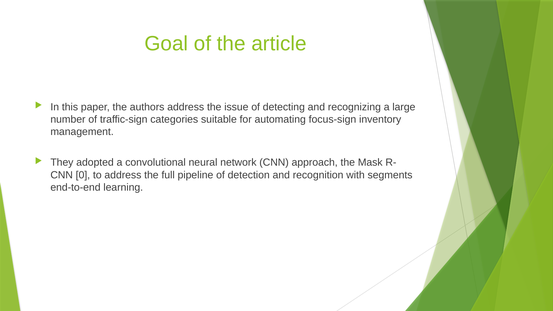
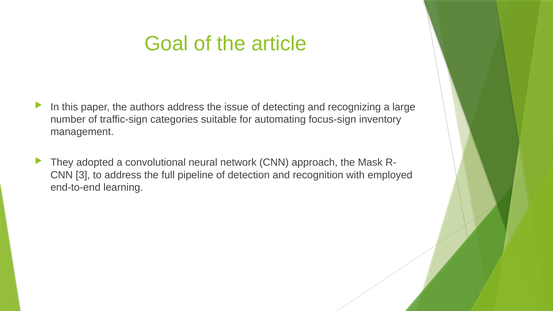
0: 0 -> 3 (83, 175)
segments: segments -> employed (390, 175)
